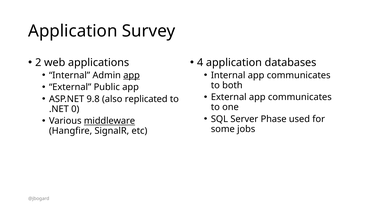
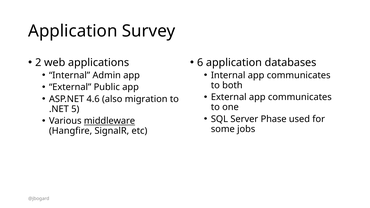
4: 4 -> 6 (200, 63)
app underline: present -> none (132, 75)
9.8: 9.8 -> 4.6 (93, 99)
replicated: replicated -> migration (146, 99)
0: 0 -> 5 (75, 109)
